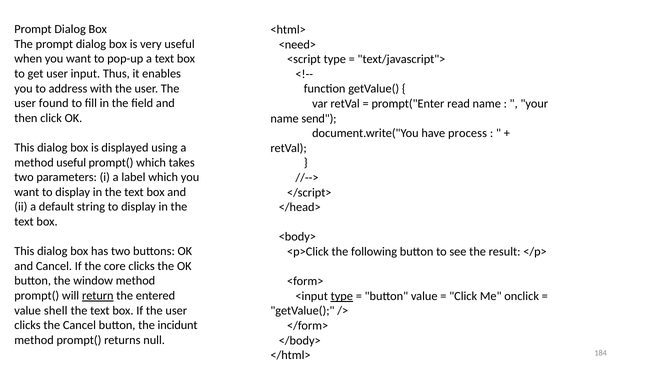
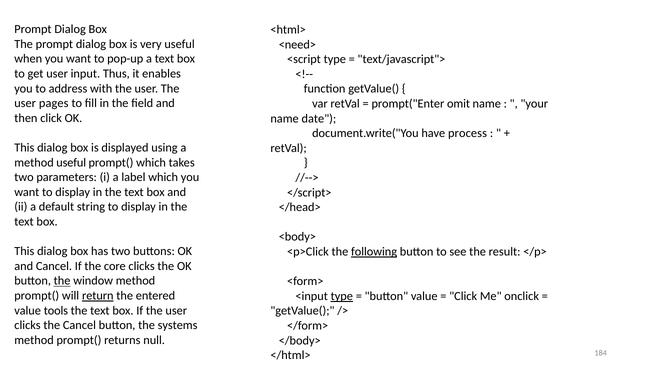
found: found -> pages (54, 103)
read: read -> omit (459, 104)
send: send -> date (319, 118)
following underline: none -> present (374, 251)
the underline: none -> present (62, 281)
shell: shell -> tools (56, 310)
incidunt: incidunt -> systems (178, 325)
